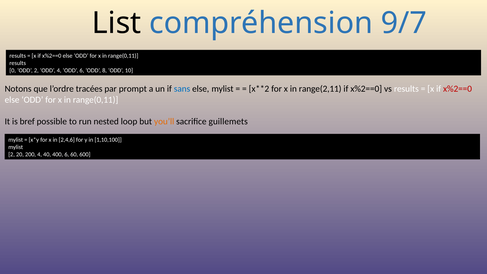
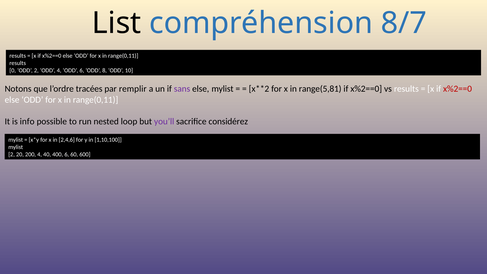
9/7: 9/7 -> 8/7 (404, 23)
prompt: prompt -> remplir (133, 89)
sans colour: blue -> purple (182, 89)
range(2,11: range(2,11 -> range(5,81 (320, 89)
bref: bref -> info (27, 122)
you’ll colour: orange -> purple (164, 122)
guillemets: guillemets -> considérez (228, 122)
